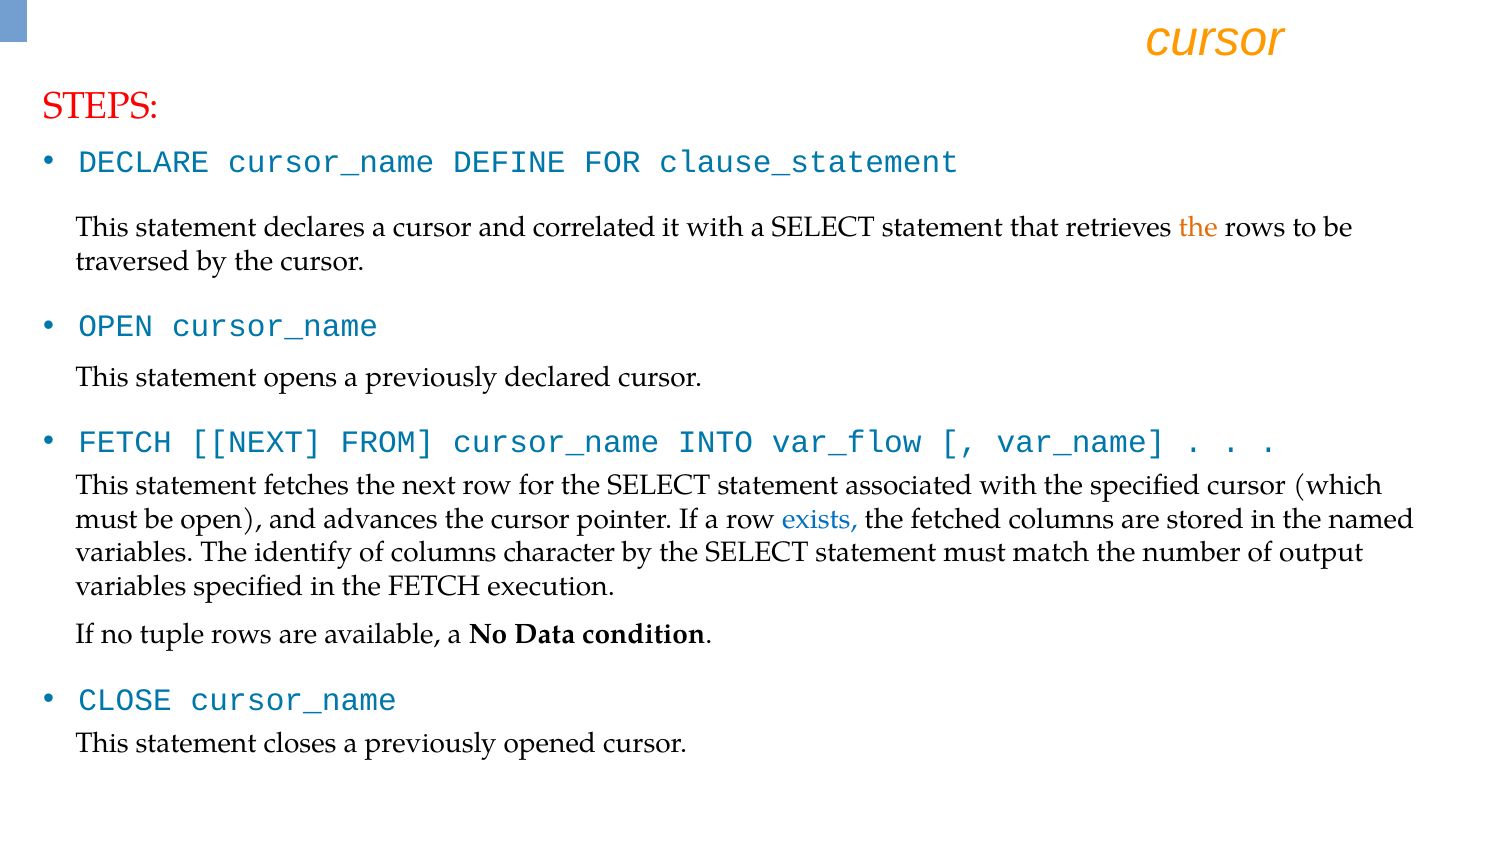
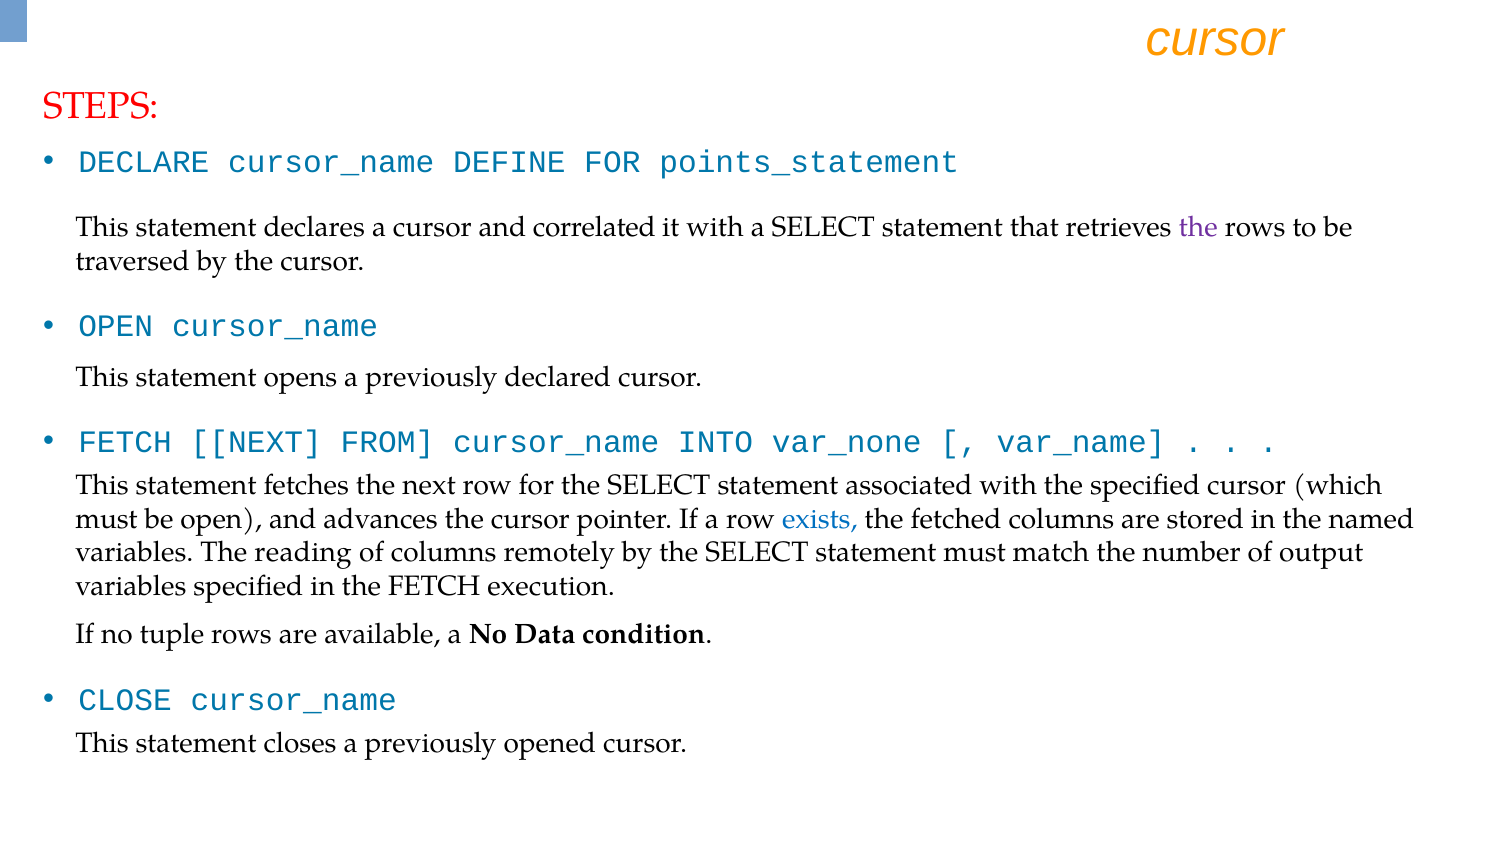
clause_statement: clause_statement -> points_statement (809, 162)
the colour: orange -> purple (1198, 228)
var_flow: var_flow -> var_none (847, 443)
identify: identify -> reading (303, 553)
character: character -> remotely (559, 553)
